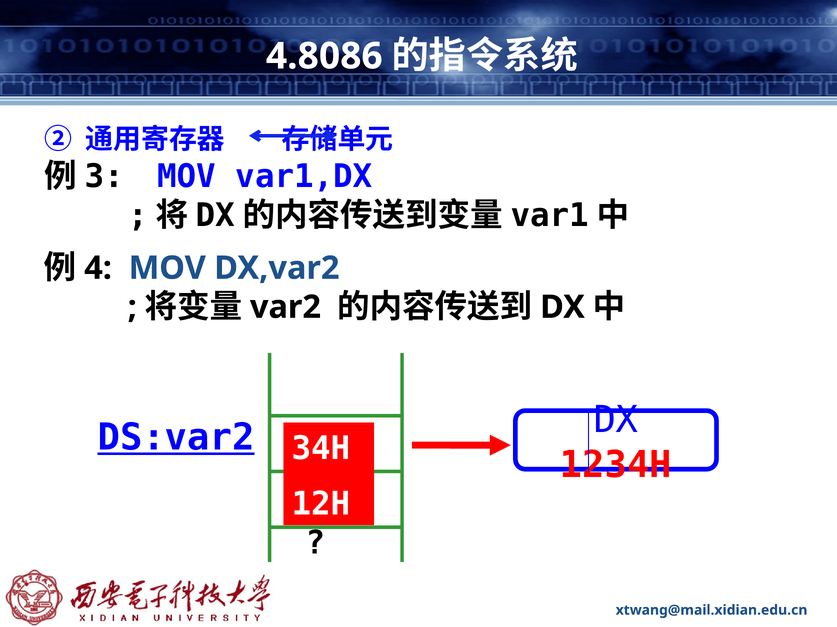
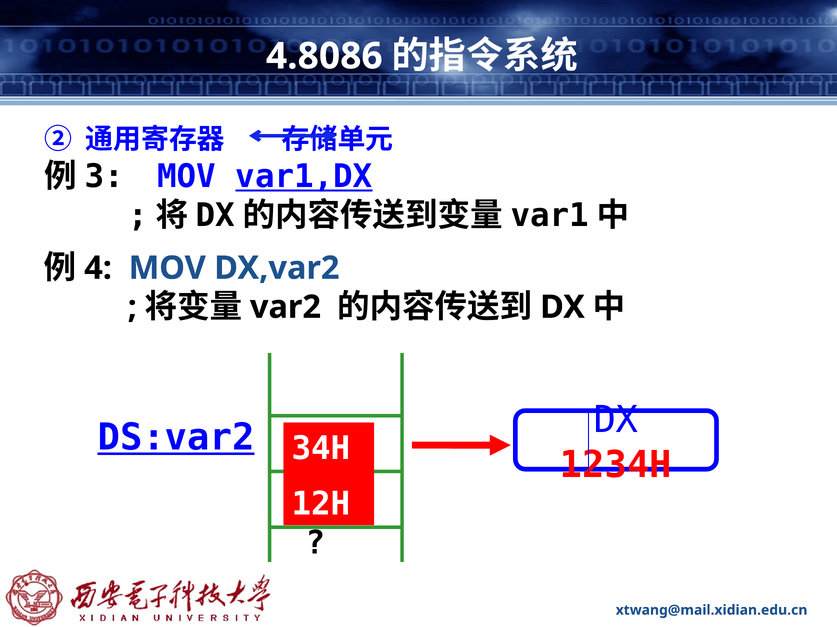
var1,DX underline: none -> present (304, 177)
